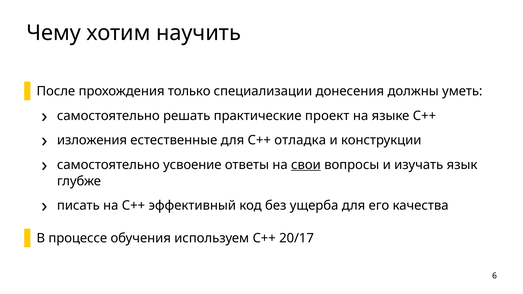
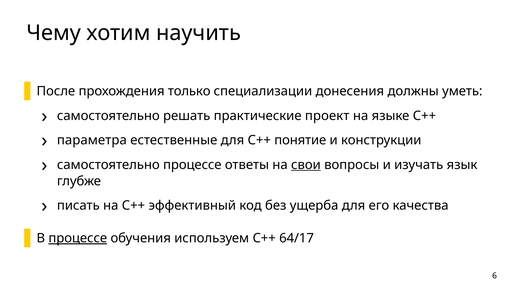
изложения: изложения -> параметра (92, 140)
отладка: отладка -> понятие (300, 140)
самостоятельно усвоение: усвоение -> процессе (192, 165)
процессе underline: none -> present (78, 238)
20/17: 20/17 -> 64/17 (297, 238)
